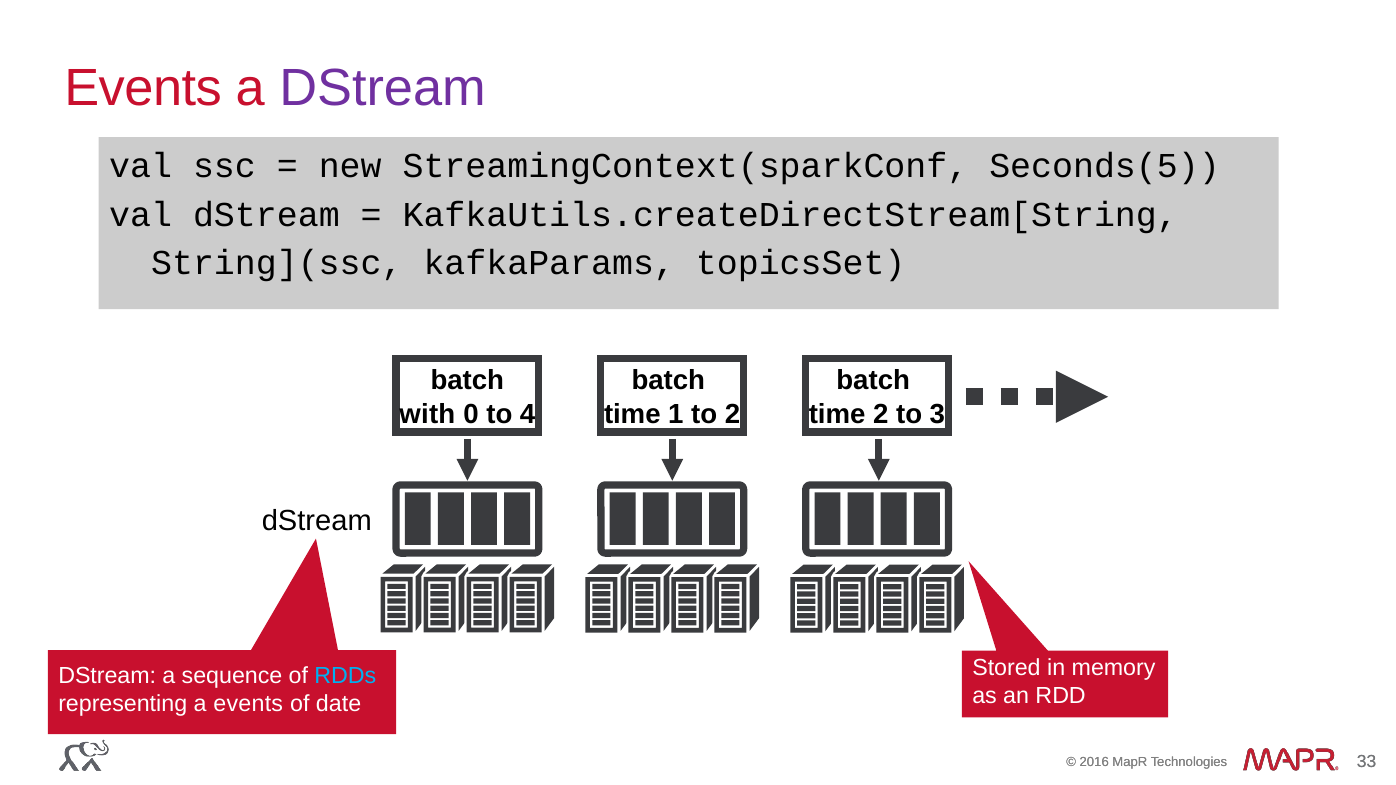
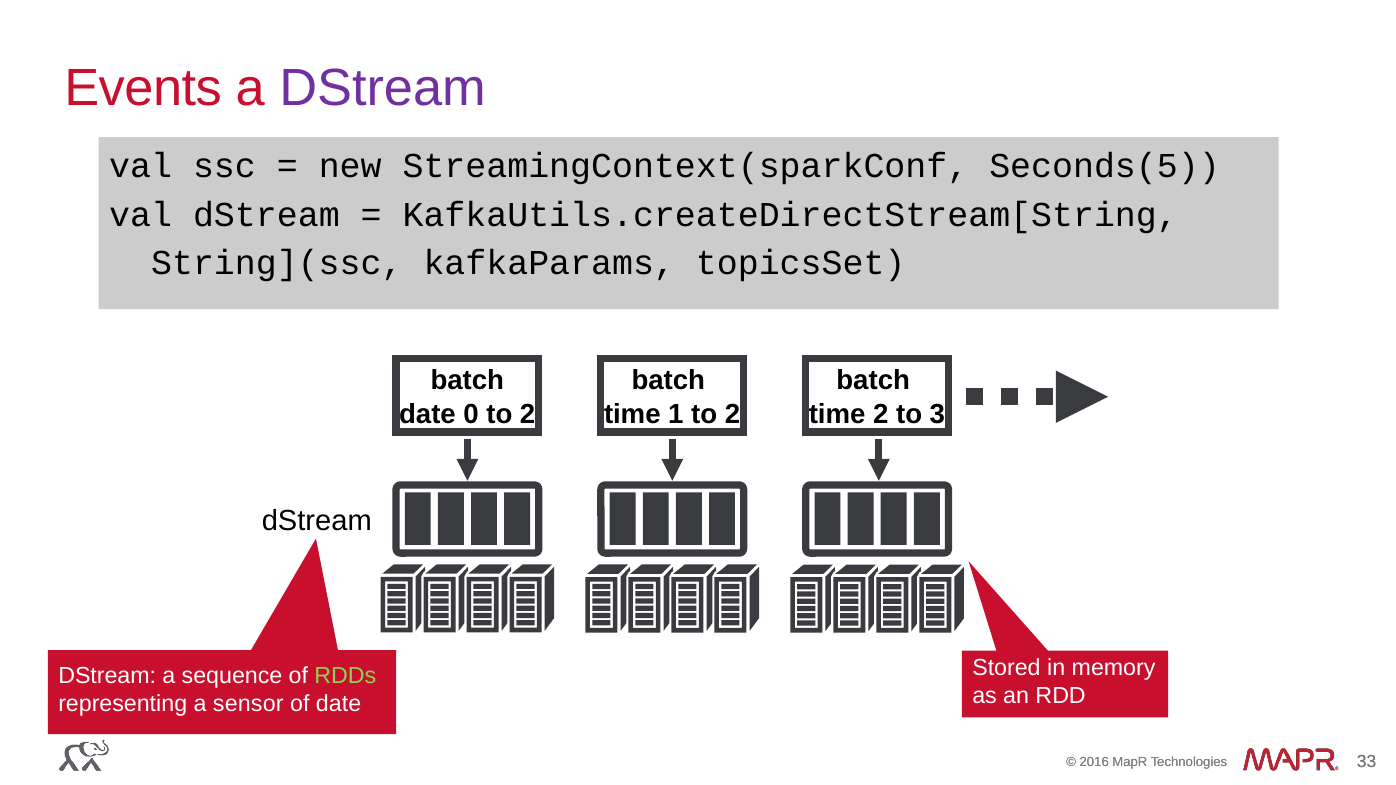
with: with -> date (428, 414)
0 to 4: 4 -> 2 (528, 414)
RDDs colour: light blue -> light green (345, 677)
a events: events -> sensor (248, 704)
